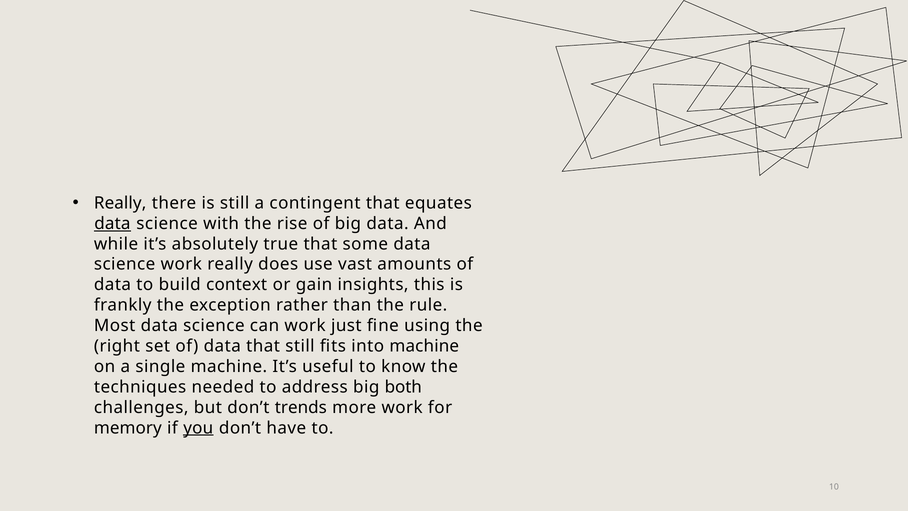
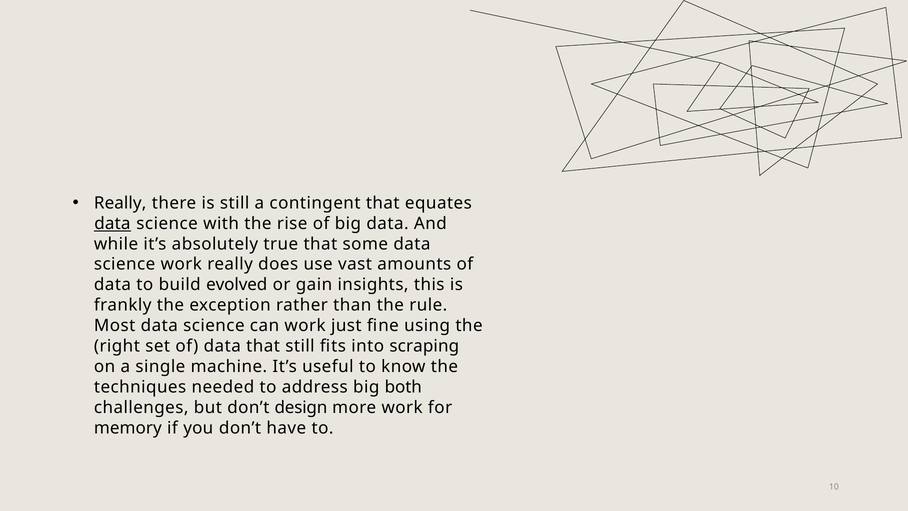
context: context -> evolved (237, 285)
into machine: machine -> scraping (424, 346)
trends: trends -> design (301, 407)
you underline: present -> none (198, 428)
